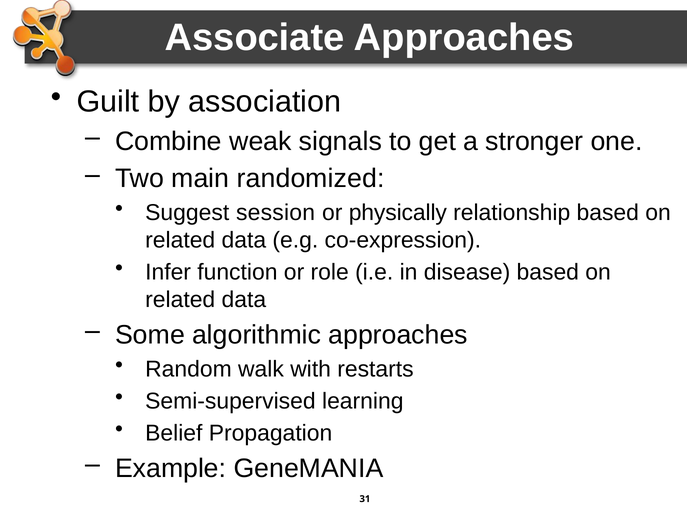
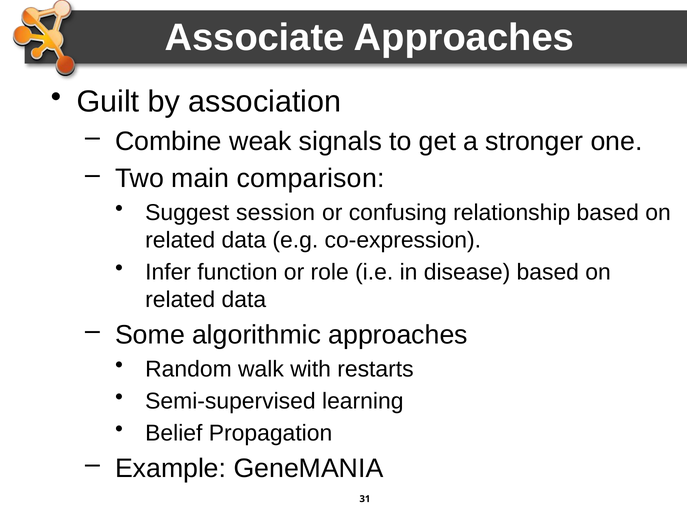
randomized: randomized -> comparison (311, 179)
physically: physically -> confusing (398, 213)
